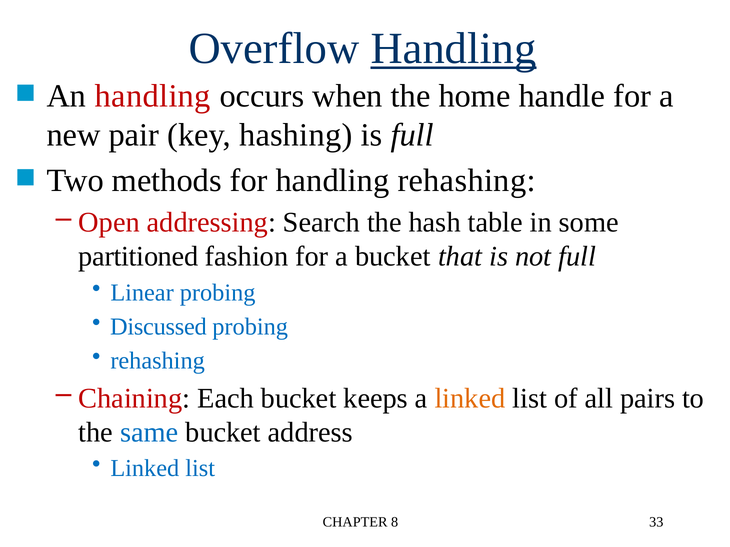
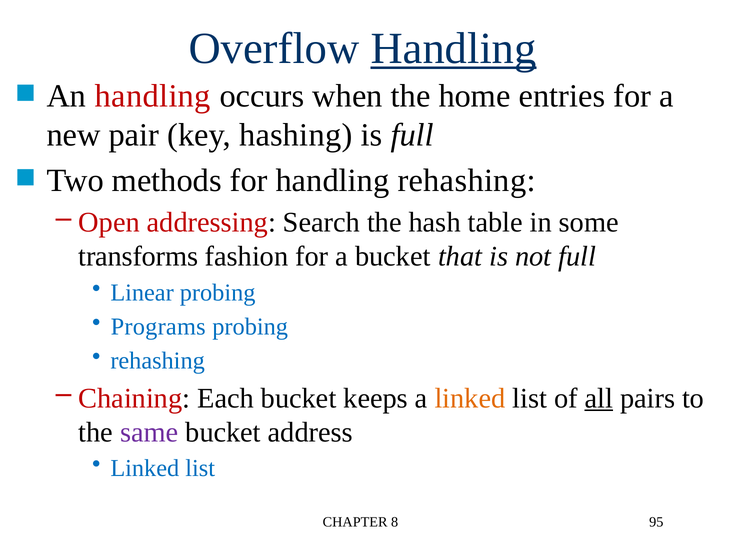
handle: handle -> entries (562, 96)
partitioned: partitioned -> transforms (138, 257)
Discussed: Discussed -> Programs (158, 327)
all underline: none -> present (599, 399)
same colour: blue -> purple (149, 433)
33: 33 -> 95 (656, 523)
